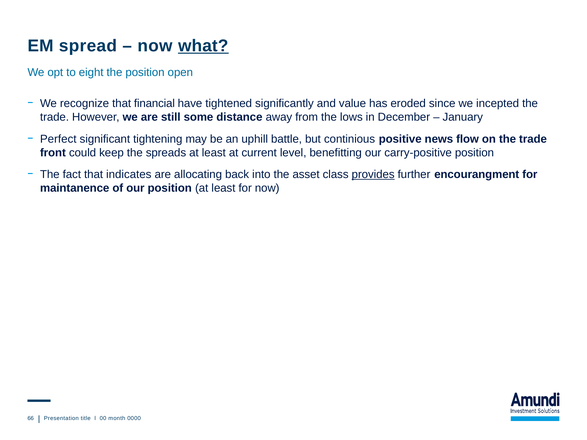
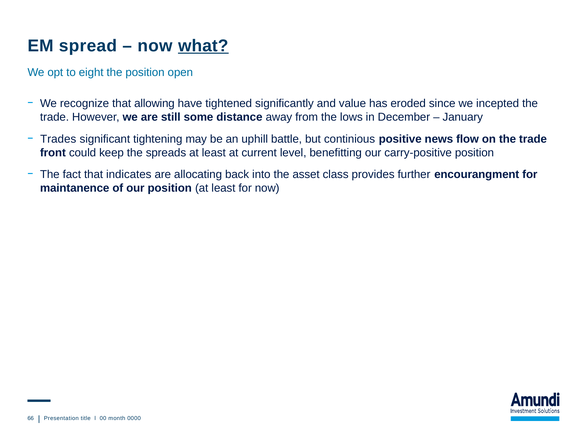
financial: financial -> allowing (154, 103)
Perfect: Perfect -> Trades (58, 139)
provides underline: present -> none (373, 175)
